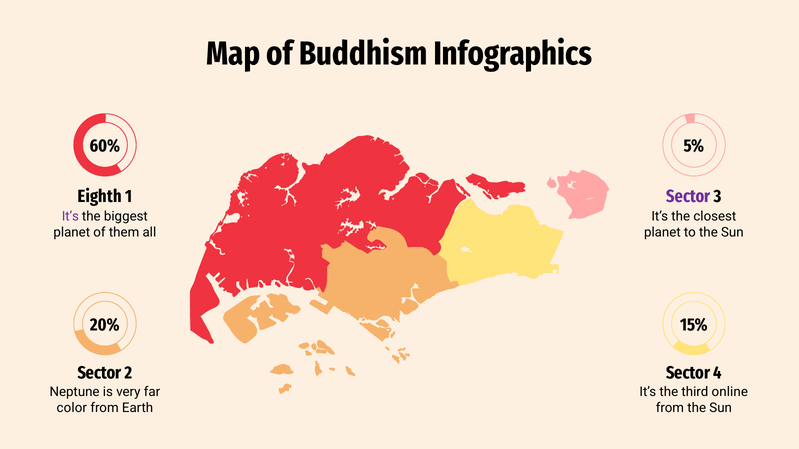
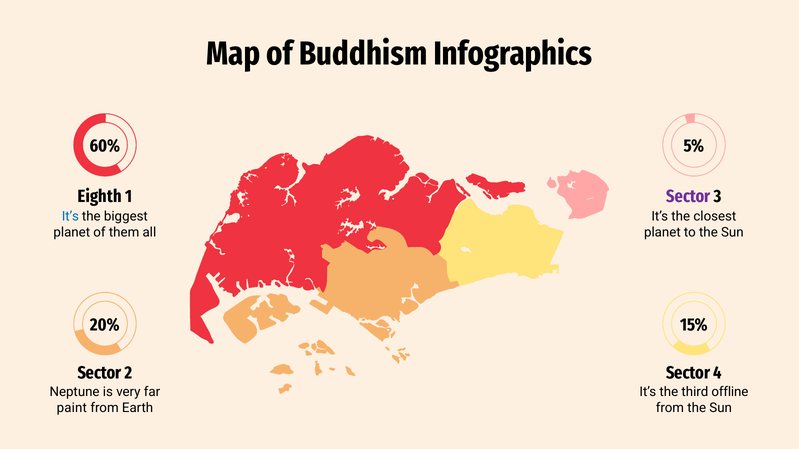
It’s colour: purple -> blue (70, 216)
online: online -> offline (730, 392)
color: color -> paint (72, 408)
